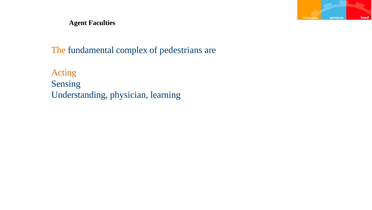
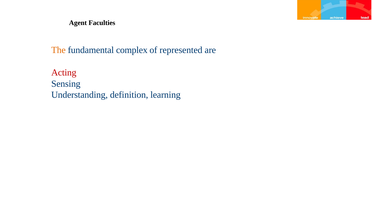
pedestrians: pedestrians -> represented (181, 50)
Acting colour: orange -> red (64, 72)
physician: physician -> definition (129, 95)
